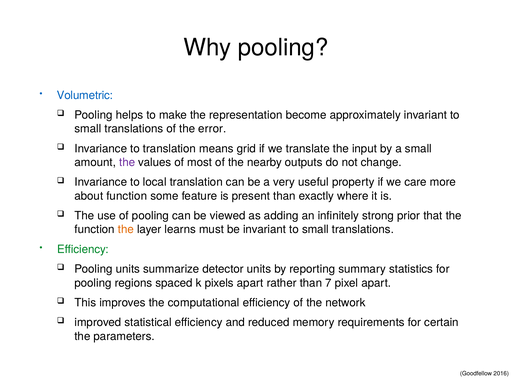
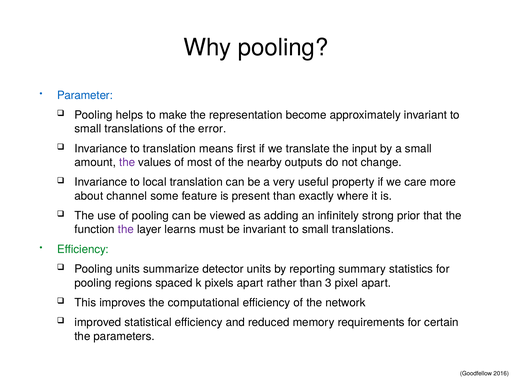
Volumetric: Volumetric -> Parameter (85, 95)
grid: grid -> first (246, 149)
about function: function -> channel (127, 196)
the colour: orange -> purple (126, 230)
7: 7 -> 3 (328, 283)
